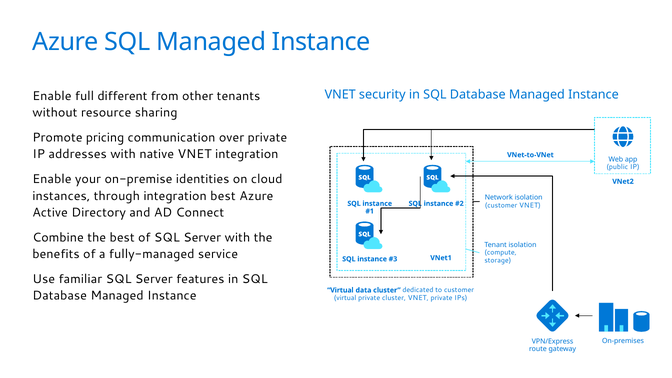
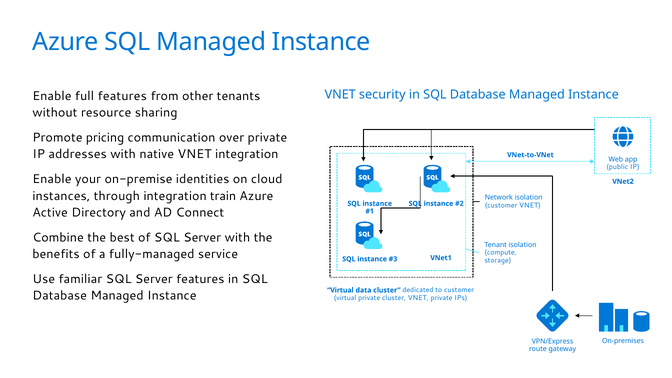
full different: different -> features (122, 96)
integration best: best -> train (223, 196)
